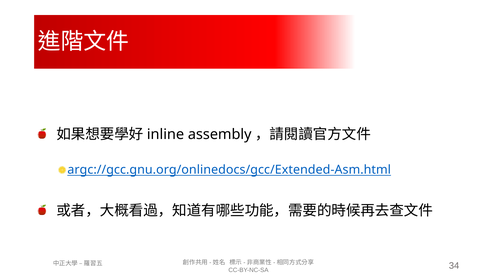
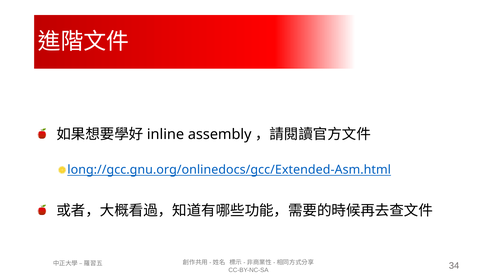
argc://gcc.gnu.org/onlinedocs/gcc/Extended-Asm.html: argc://gcc.gnu.org/onlinedocs/gcc/Extended-Asm.html -> long://gcc.gnu.org/onlinedocs/gcc/Extended-Asm.html (229, 170)
